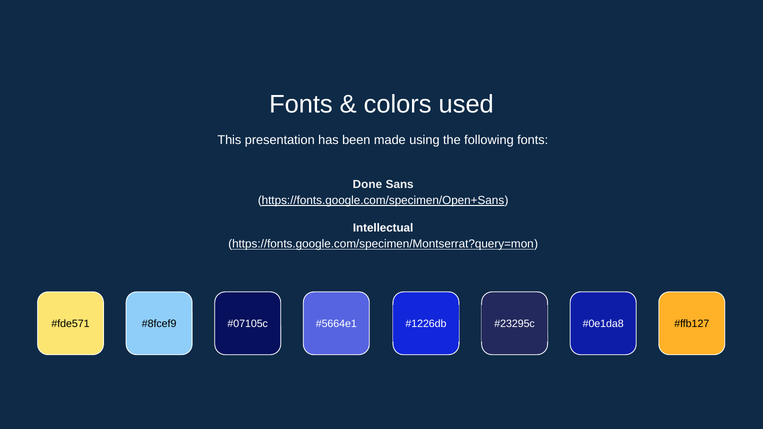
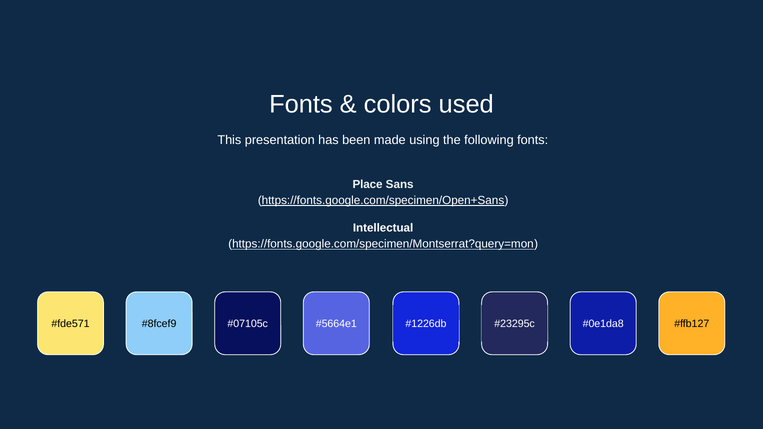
Done: Done -> Place (368, 184)
